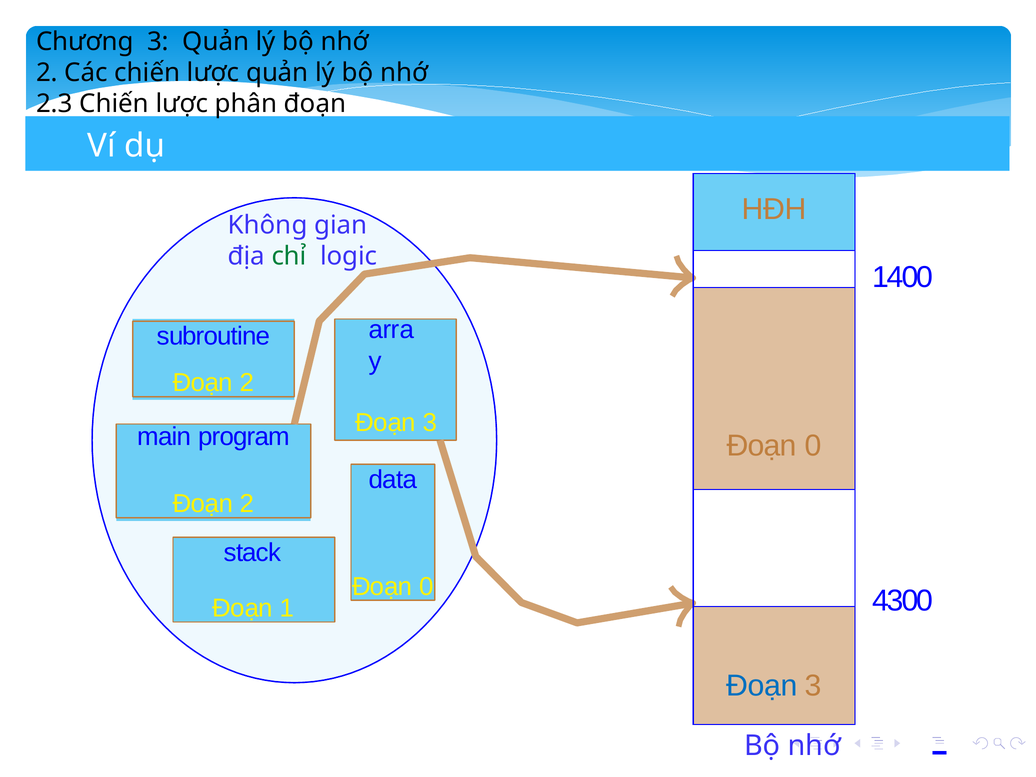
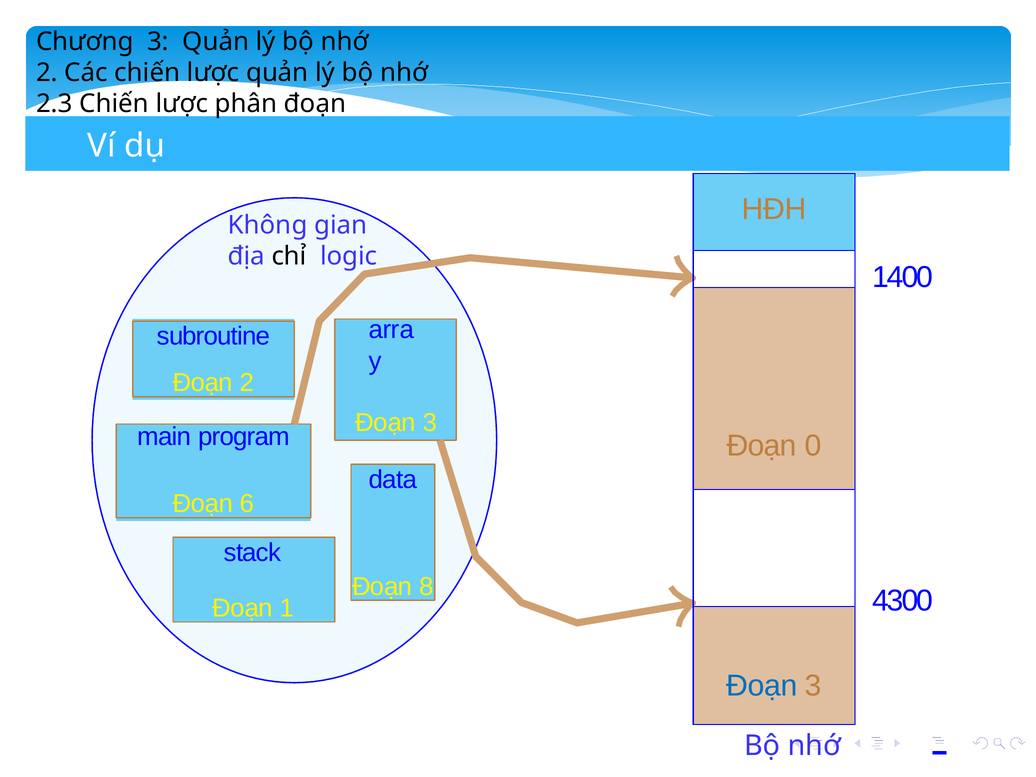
chỉ colour: green -> black (289, 256)
2: 2 -> 6 (247, 504)
0: 0 -> 8 (427, 587)
